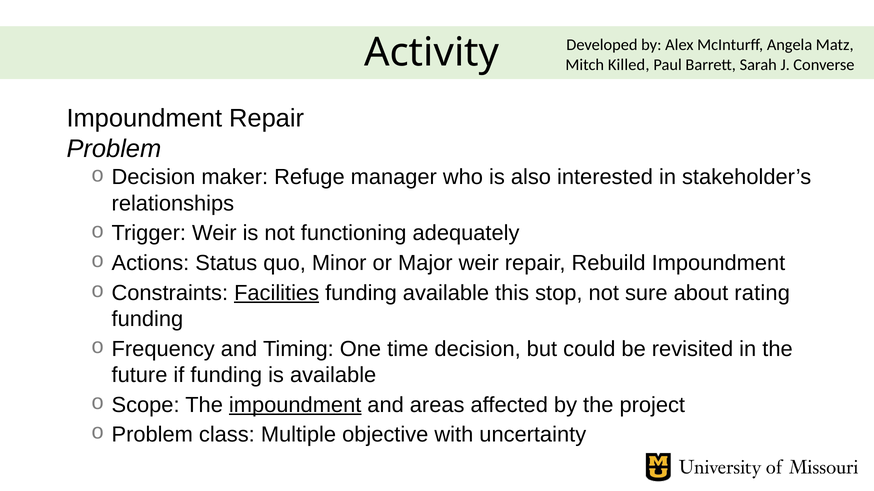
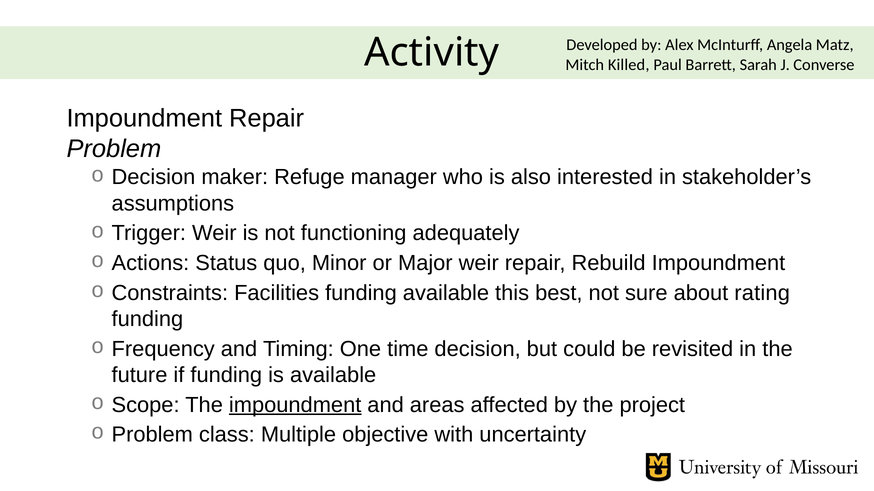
relationships: relationships -> assumptions (173, 204)
Facilities underline: present -> none (277, 293)
stop: stop -> best (559, 293)
